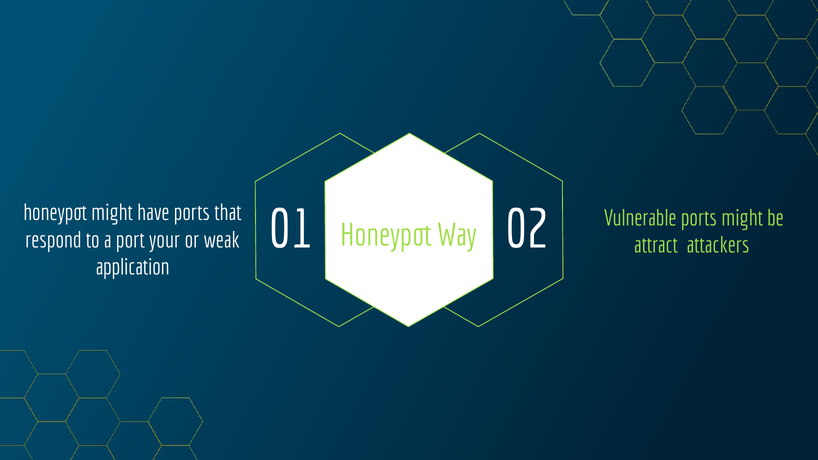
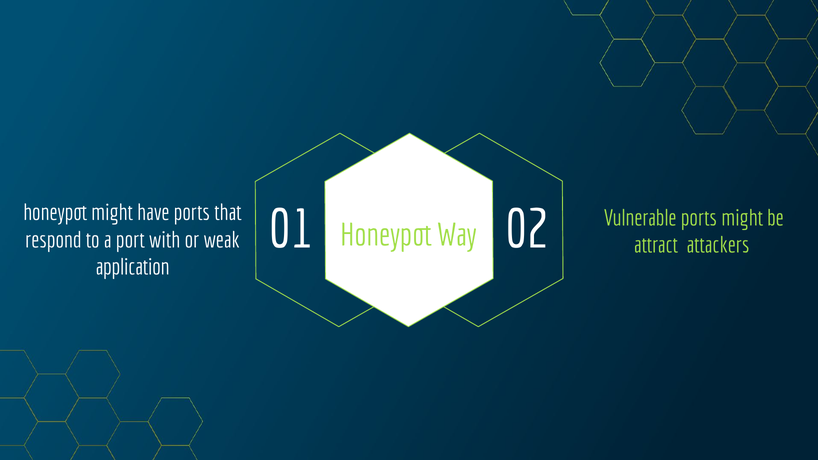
your: your -> with (165, 240)
